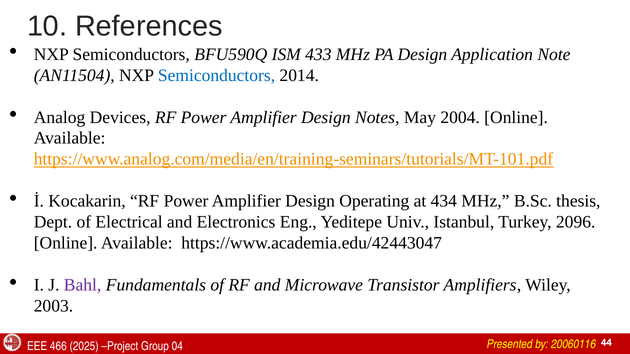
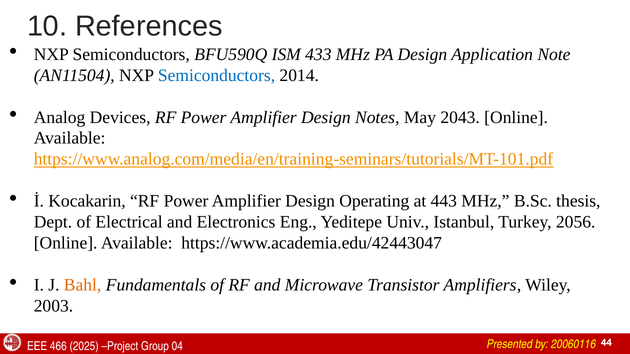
2004: 2004 -> 2043 (460, 117)
434: 434 -> 443 (444, 201)
2096: 2096 -> 2056 (576, 222)
Bahl colour: purple -> orange (83, 285)
